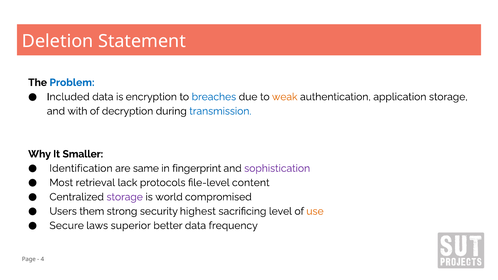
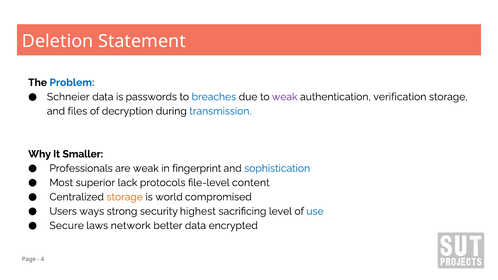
Included: Included -> Schneier (68, 97)
encryption: encryption -> passwords (151, 97)
weak colour: orange -> purple (285, 97)
application: application -> verification (400, 97)
with: with -> files (77, 111)
Identification: Identification -> Professionals (81, 168)
are same: same -> weak (146, 168)
sophistication colour: purple -> blue (277, 168)
retrieval: retrieval -> superior (95, 183)
storage colour: purple -> orange (125, 197)
them: them -> ways (92, 211)
use colour: orange -> blue (315, 211)
superior: superior -> network (131, 226)
frequency: frequency -> encrypted (233, 226)
